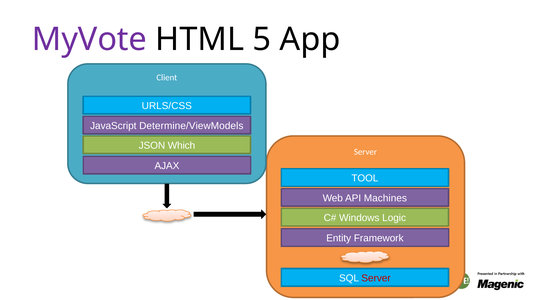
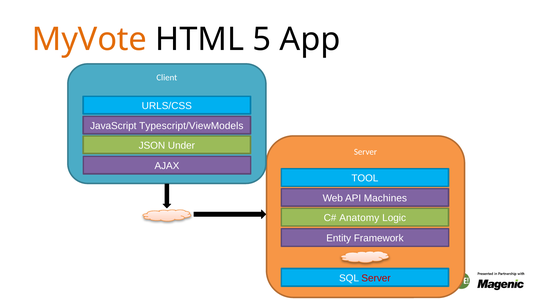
MyVote colour: purple -> orange (89, 39)
Determine/ViewModels: Determine/ViewModels -> Typescript/ViewModels (191, 126)
Which: Which -> Under (181, 145)
Windows: Windows -> Anatomy (359, 218)
